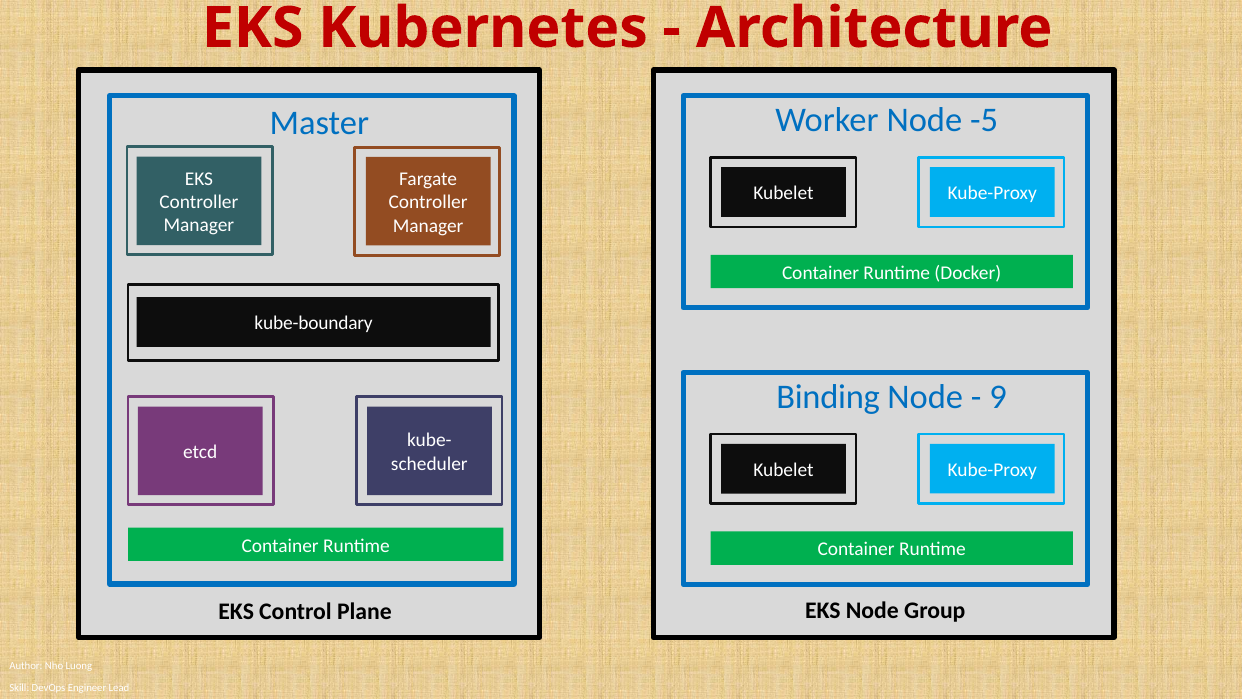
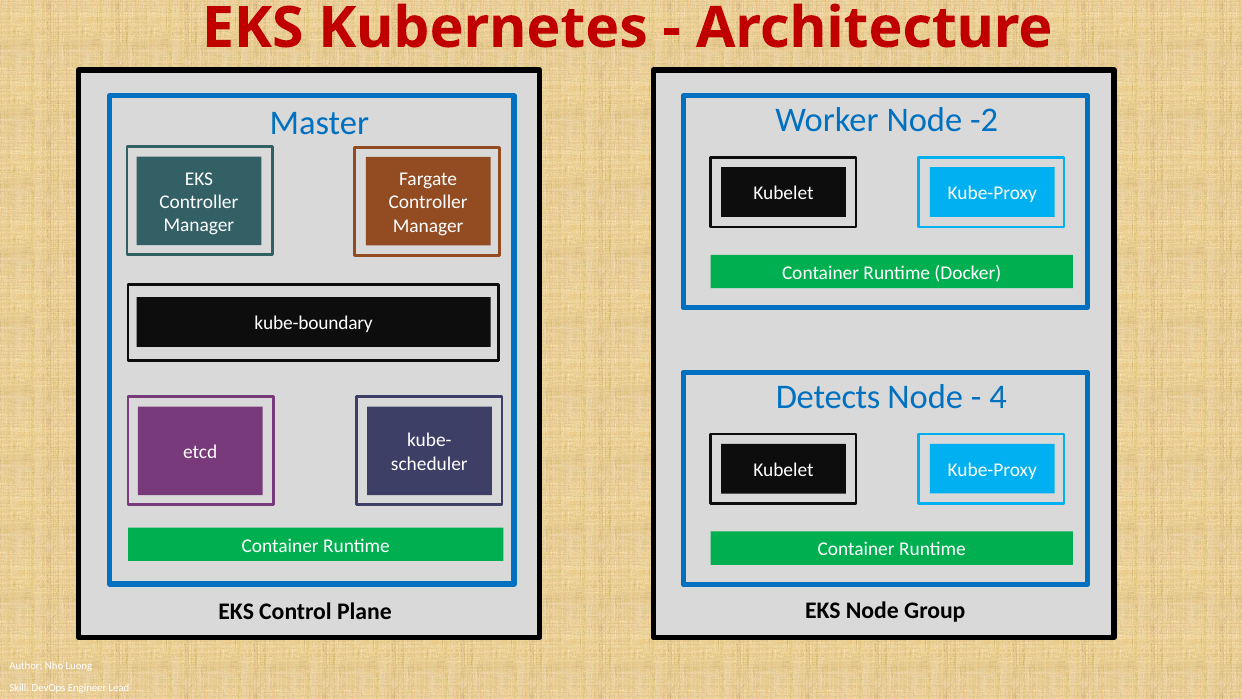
-5: -5 -> -2 (984, 121)
Binding: Binding -> Detects (828, 397)
9: 9 -> 4 (998, 397)
